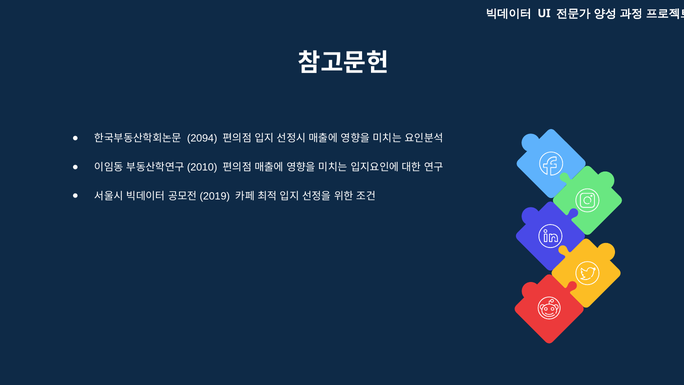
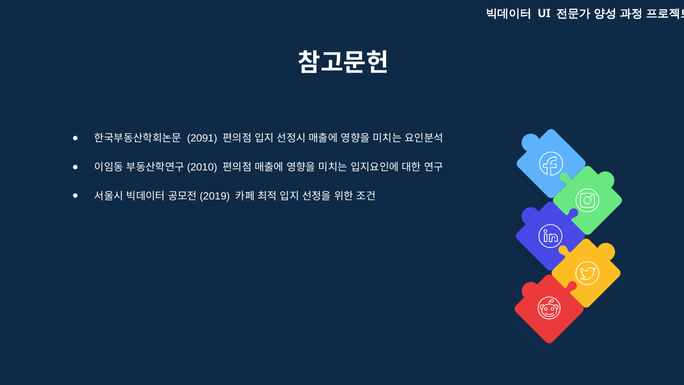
2094: 2094 -> 2091 (202, 138)
